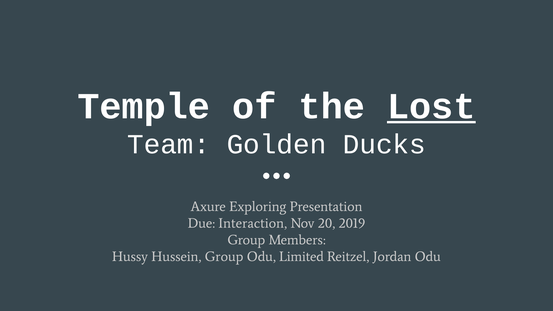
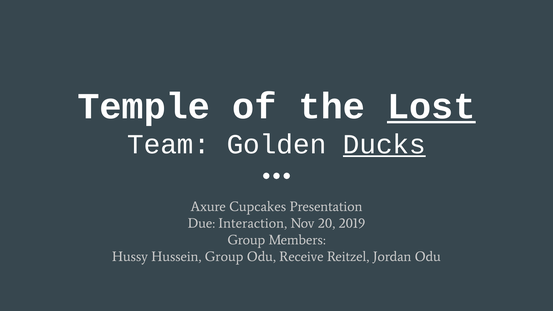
Ducks underline: none -> present (384, 144)
Exploring: Exploring -> Cupcakes (258, 207)
Limited: Limited -> Receive (301, 257)
